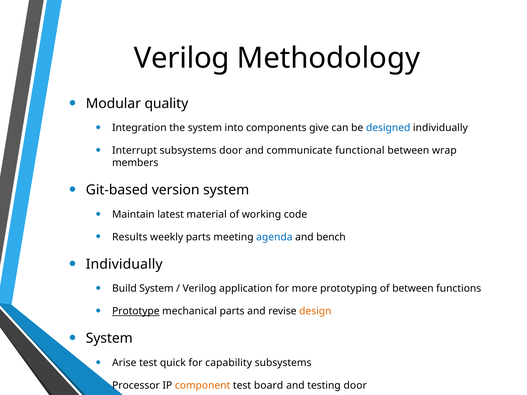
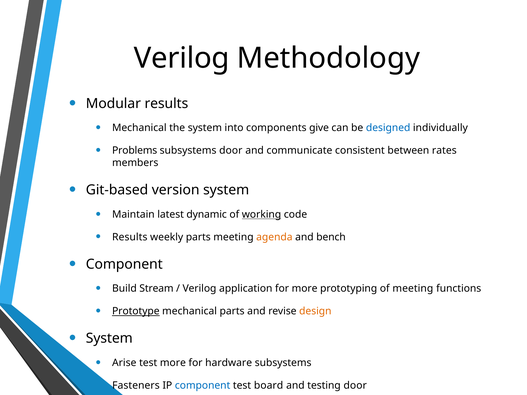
Modular quality: quality -> results (166, 104)
Integration: Integration -> Mechanical (139, 128)
Interrupt: Interrupt -> Problems (135, 151)
functional: functional -> consistent (360, 151)
wrap: wrap -> rates (444, 151)
material: material -> dynamic (207, 215)
working underline: none -> present (261, 215)
agenda colour: blue -> orange (274, 237)
Individually: Individually -> Component (124, 264)
Build System: System -> Stream (156, 289)
of between: between -> meeting (413, 289)
test quick: quick -> more (173, 363)
capability: capability -> hardware (229, 363)
Processor: Processor -> Fasteners (136, 386)
component colour: orange -> blue (203, 386)
